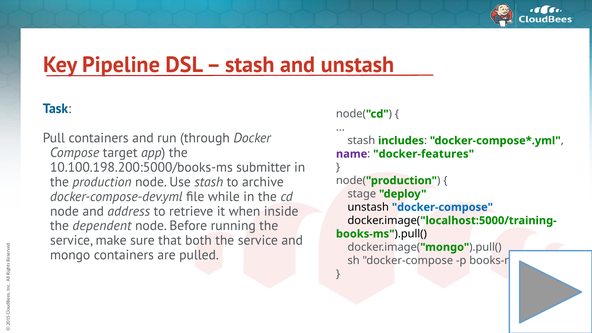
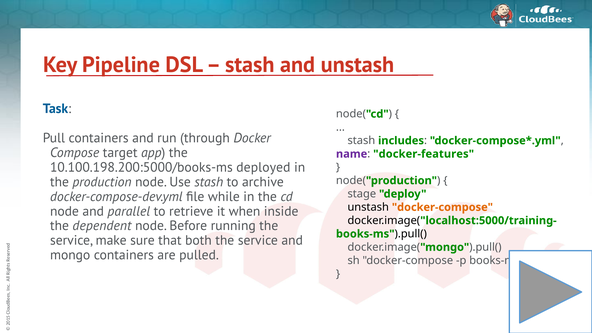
submitter: submitter -> deployed (263, 167)
docker-compose colour: blue -> orange (442, 207)
address: address -> parallel (129, 211)
